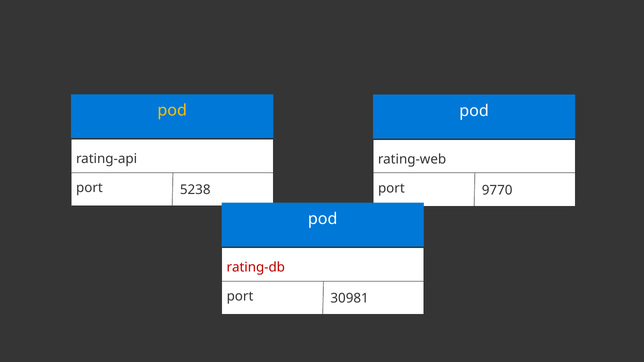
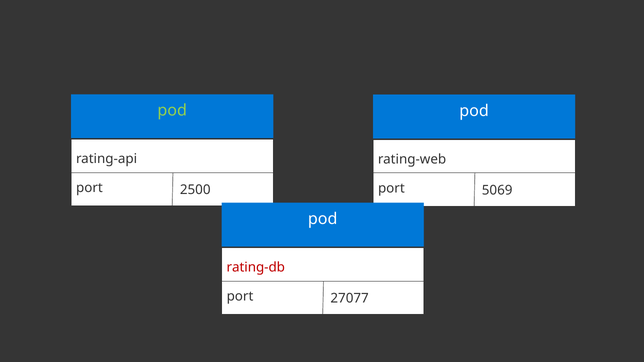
pod colour: yellow -> light green (172, 111)
5238: 5238 -> 2500 (195, 190)
9770: 9770 -> 5069 (497, 190)
30981: 30981 -> 27077 (350, 298)
